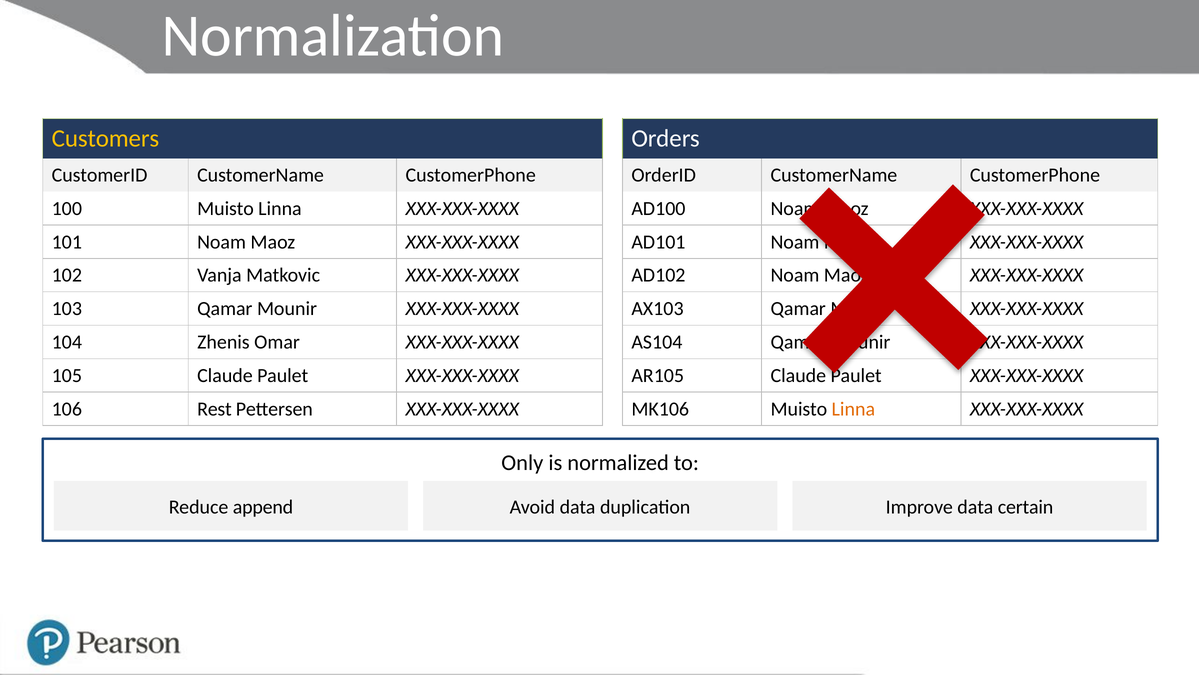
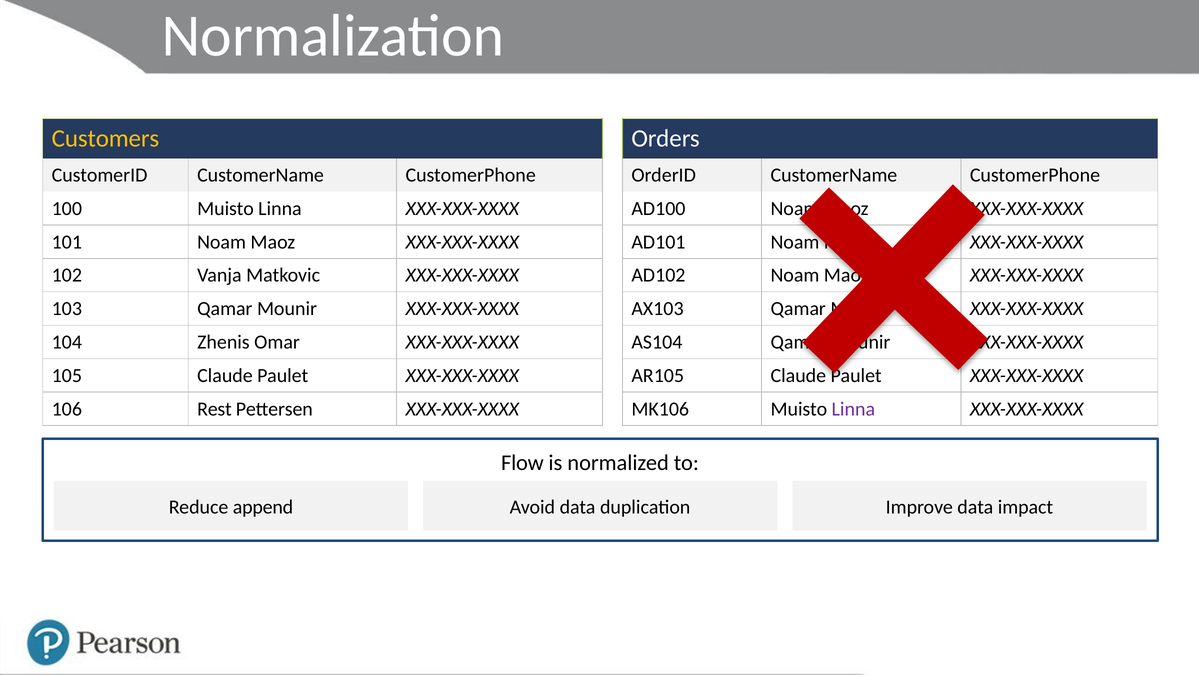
Linna colour: orange -> purple (853, 409)
Only: Only -> Flow (522, 462)
certain: certain -> impact (1025, 507)
